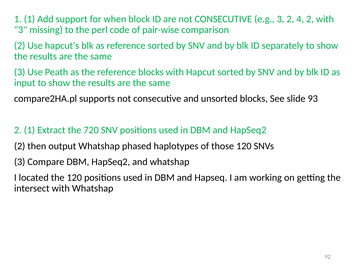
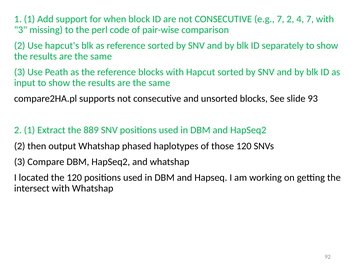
e.g 3: 3 -> 7 (281, 19)
4 2: 2 -> 7 (310, 19)
720: 720 -> 889 (91, 130)
